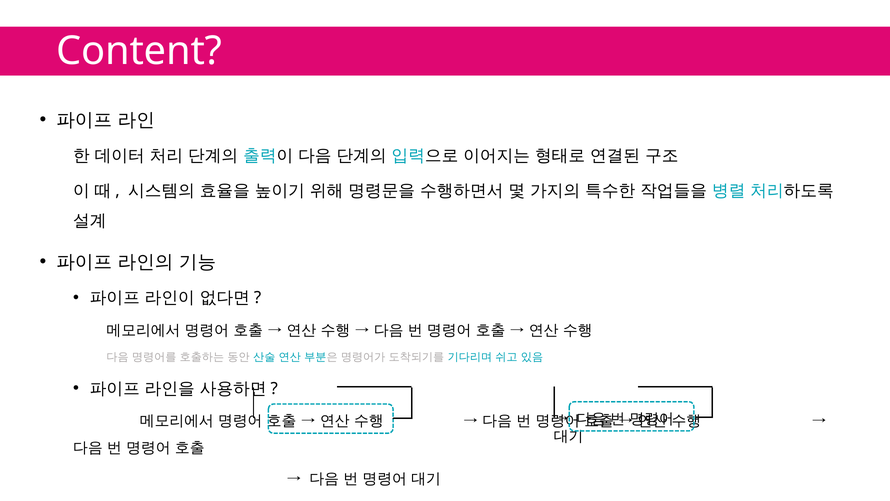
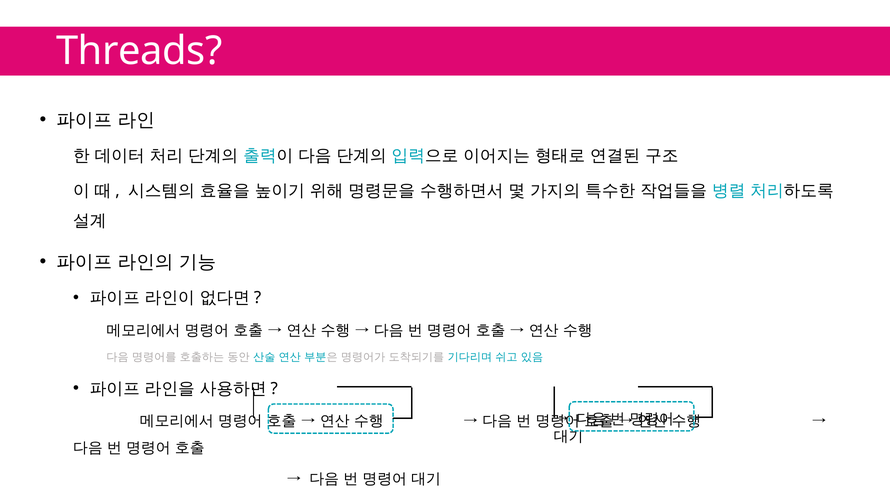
Content: Content -> Threads (139, 51)
